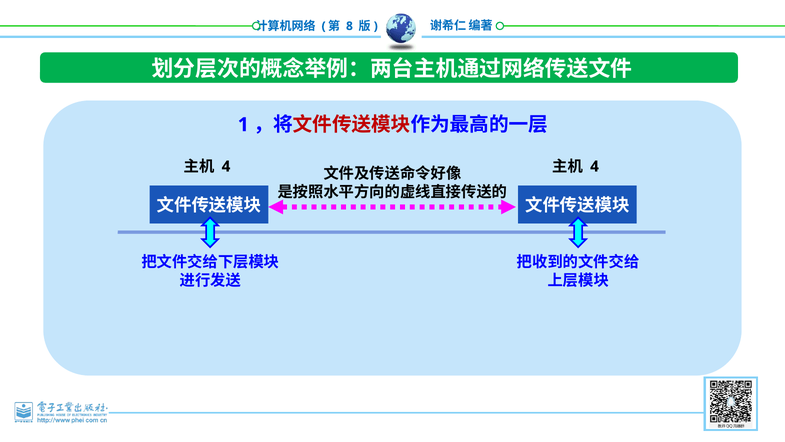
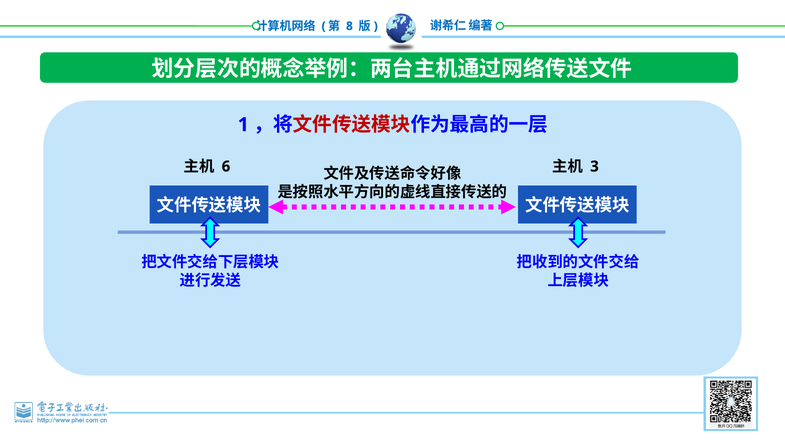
4: 4 -> 6 (226, 166)
4: 4 -> 3 (595, 166)
